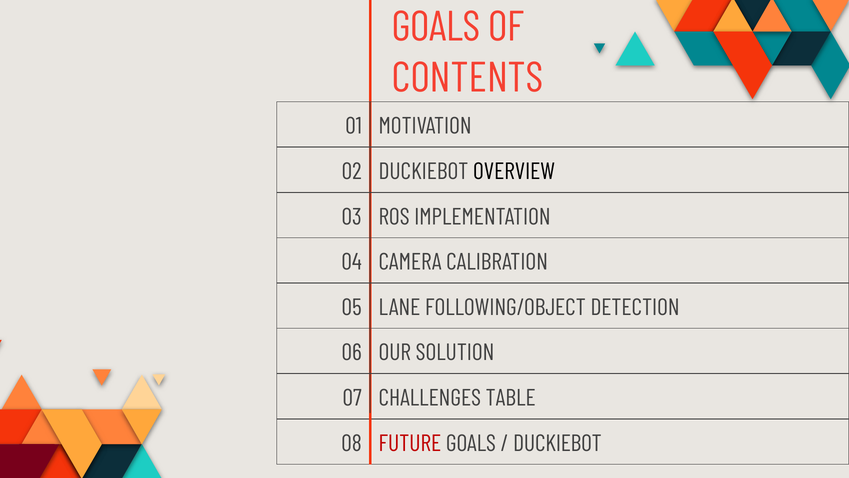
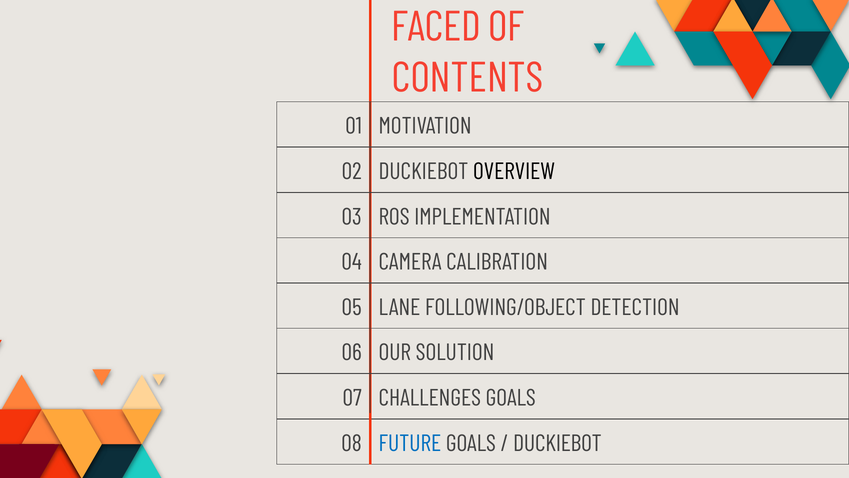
GOALS: GOALS -> FACED (436, 27)
CHALLENGES TABLE: TABLE -> GOALS (511, 398)
FUTURE colour: red -> blue (410, 443)
